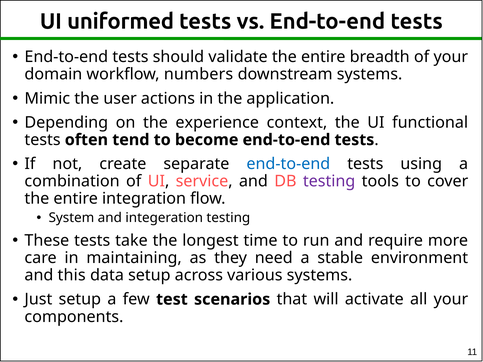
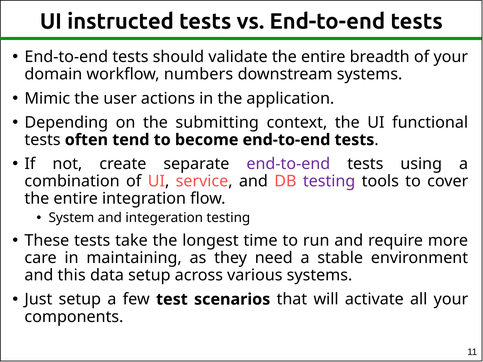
uniformed: uniformed -> instructed (121, 21)
experience: experience -> submitting (217, 123)
end-to-end colour: blue -> purple (288, 164)
